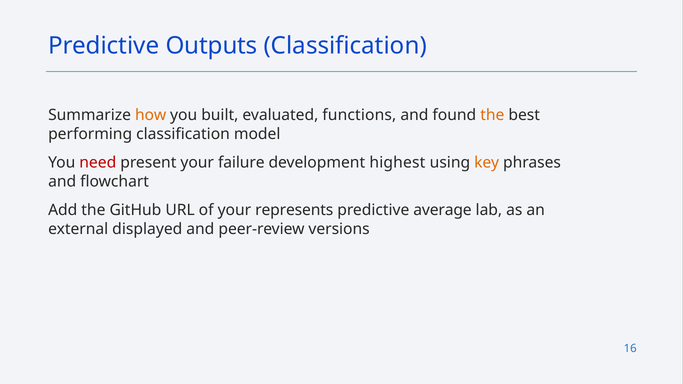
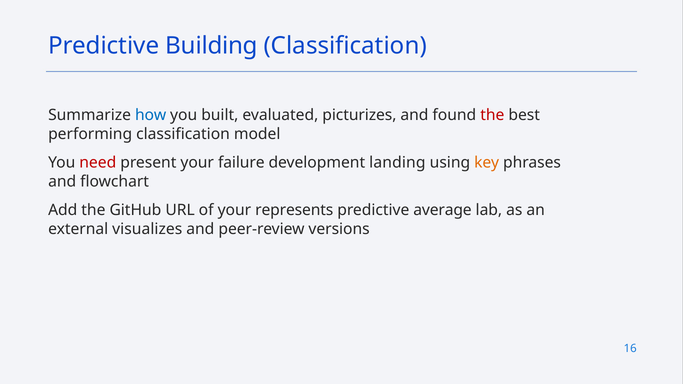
Outputs: Outputs -> Building (212, 46)
how colour: orange -> blue (151, 115)
functions: functions -> picturizes (359, 115)
the colour: orange -> red (492, 115)
highest: highest -> landing (397, 163)
displayed: displayed -> visualizes (147, 229)
